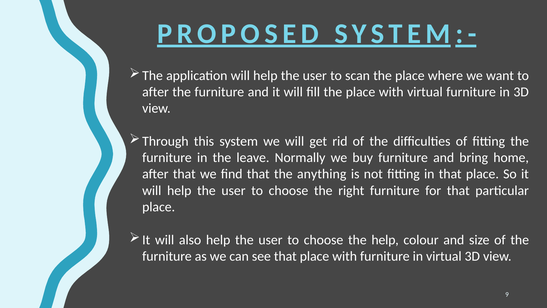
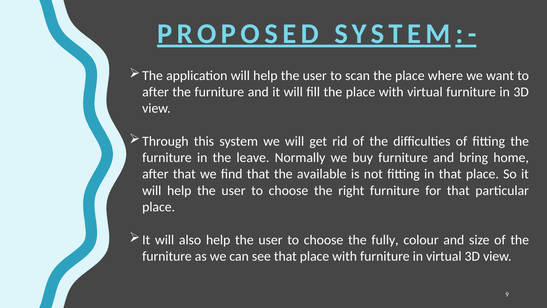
anything: anything -> available (322, 174)
the help: help -> fully (385, 240)
